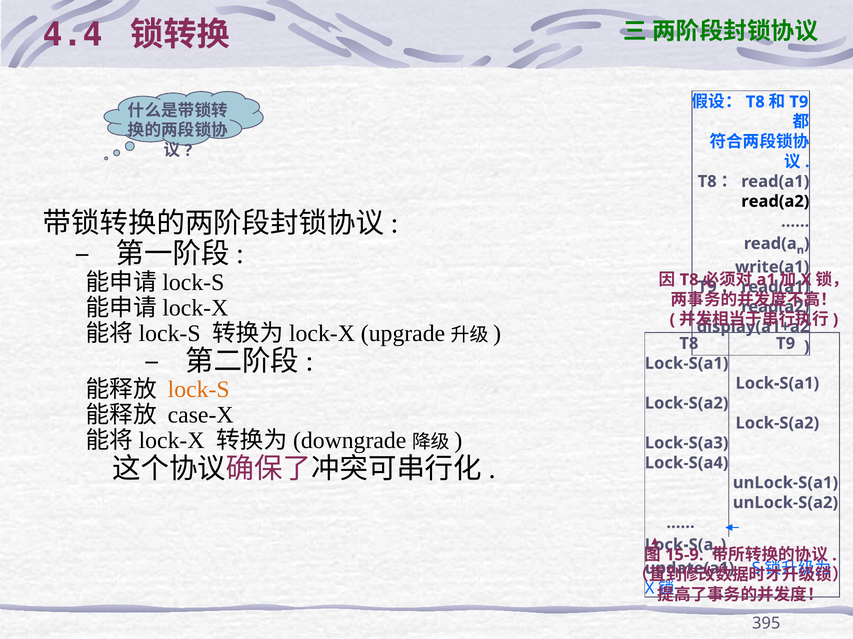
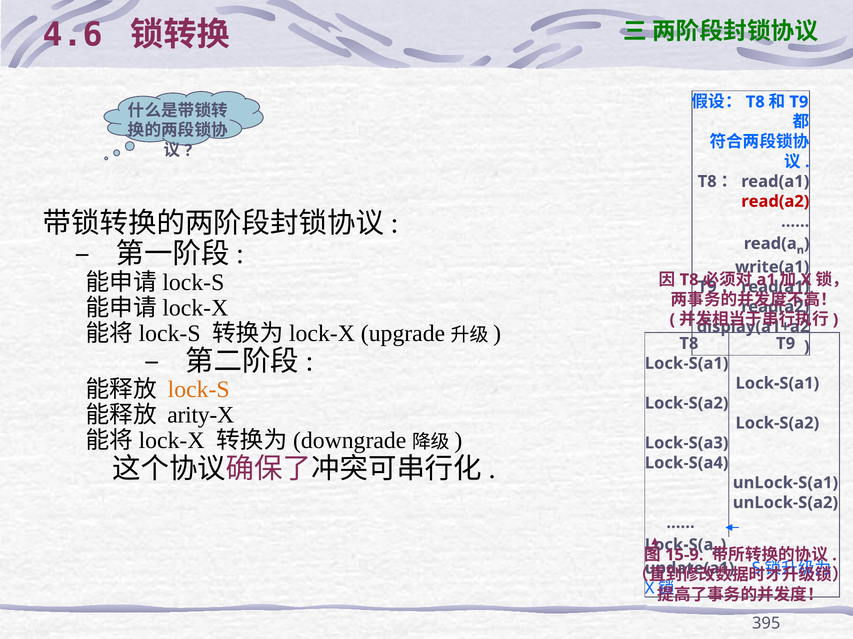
4.4: 4.4 -> 4.6 (73, 35)
read(a2 colour: black -> red (775, 202)
case-X: case-X -> arity-X (201, 416)
